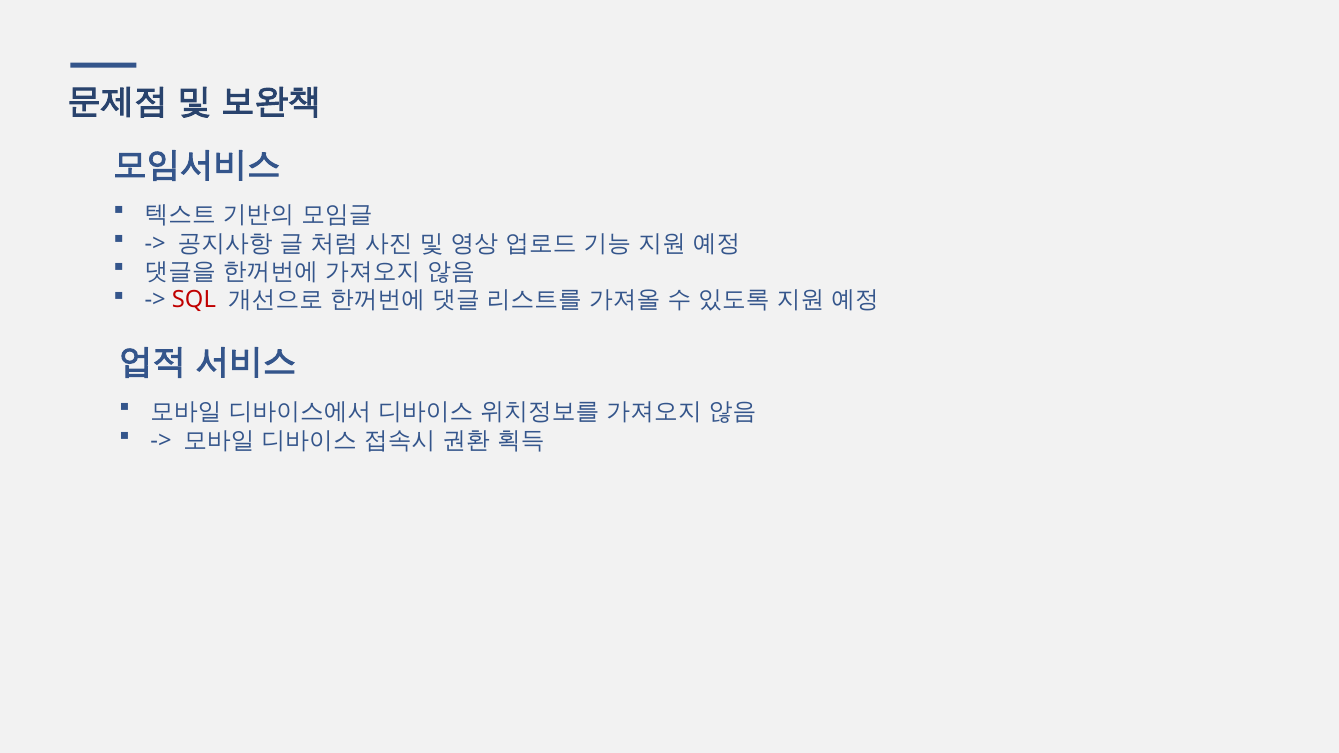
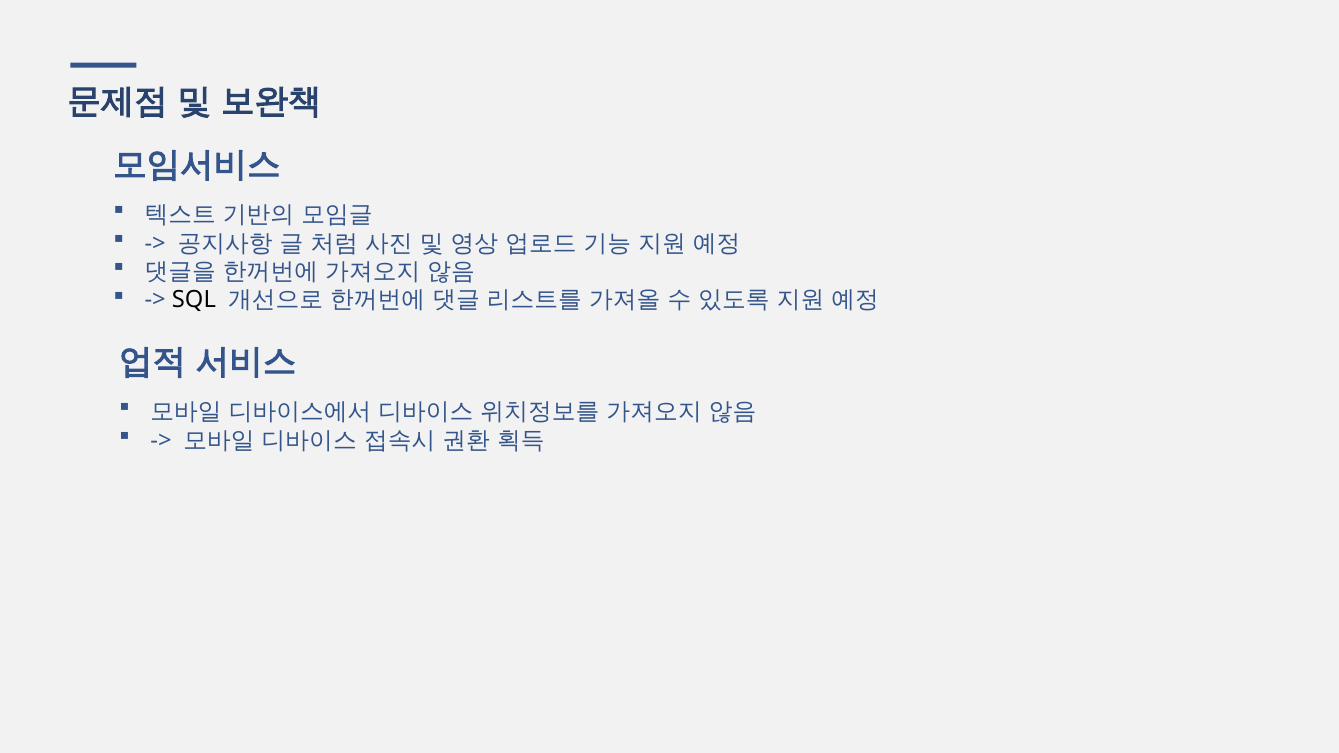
SQL colour: red -> black (194, 300)
